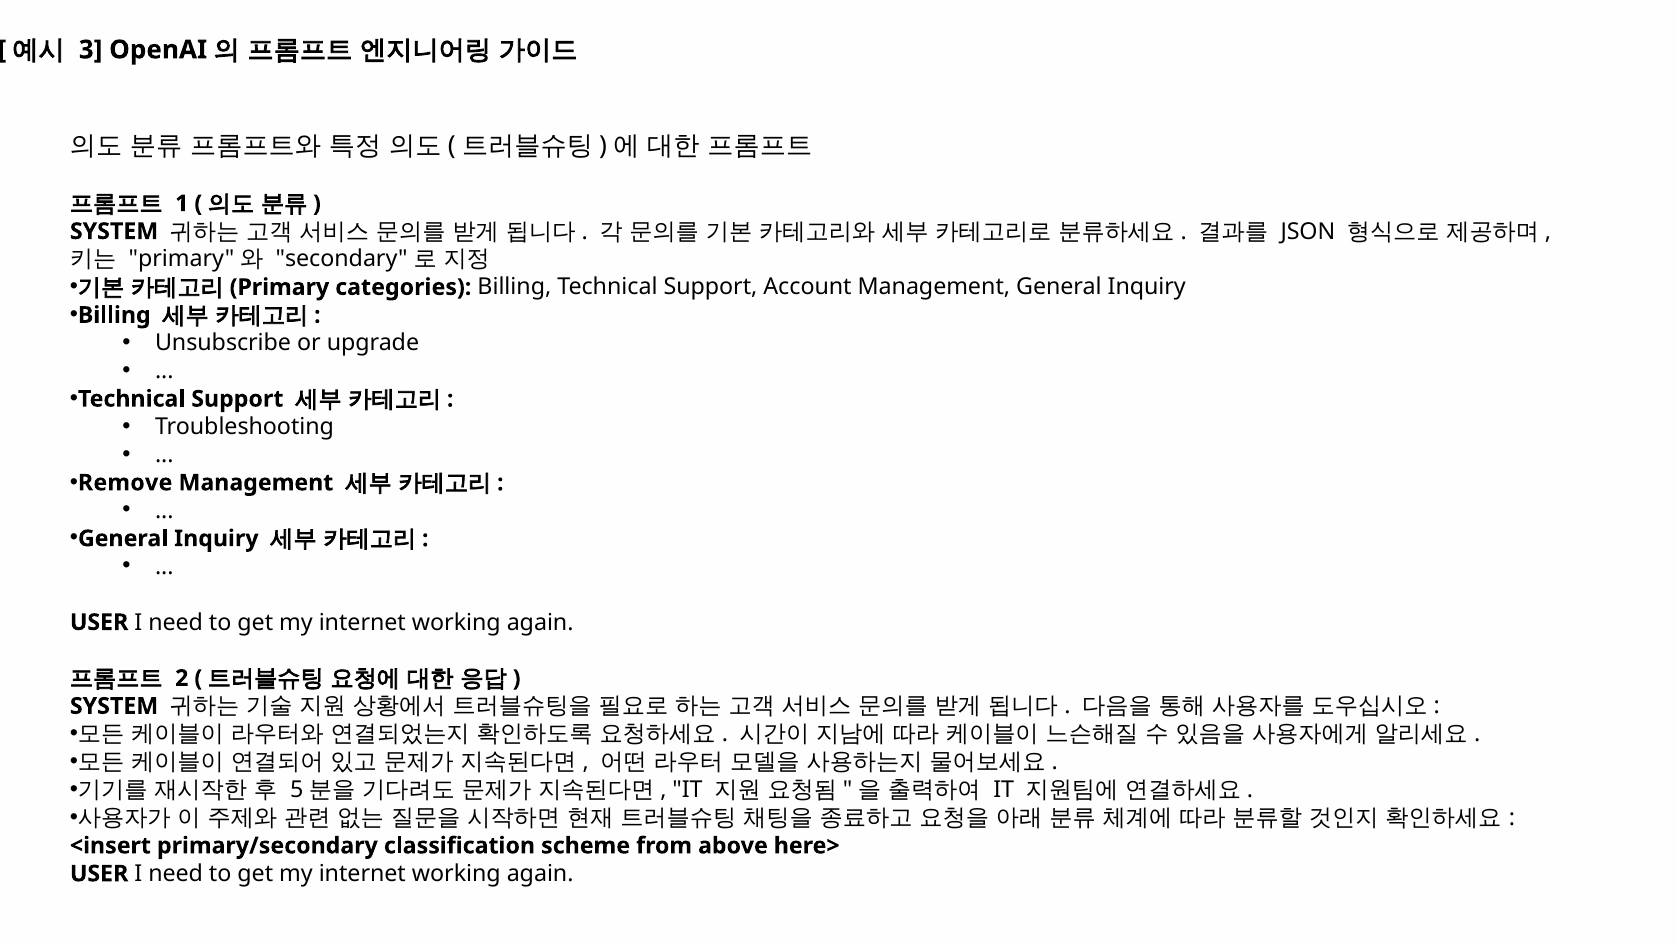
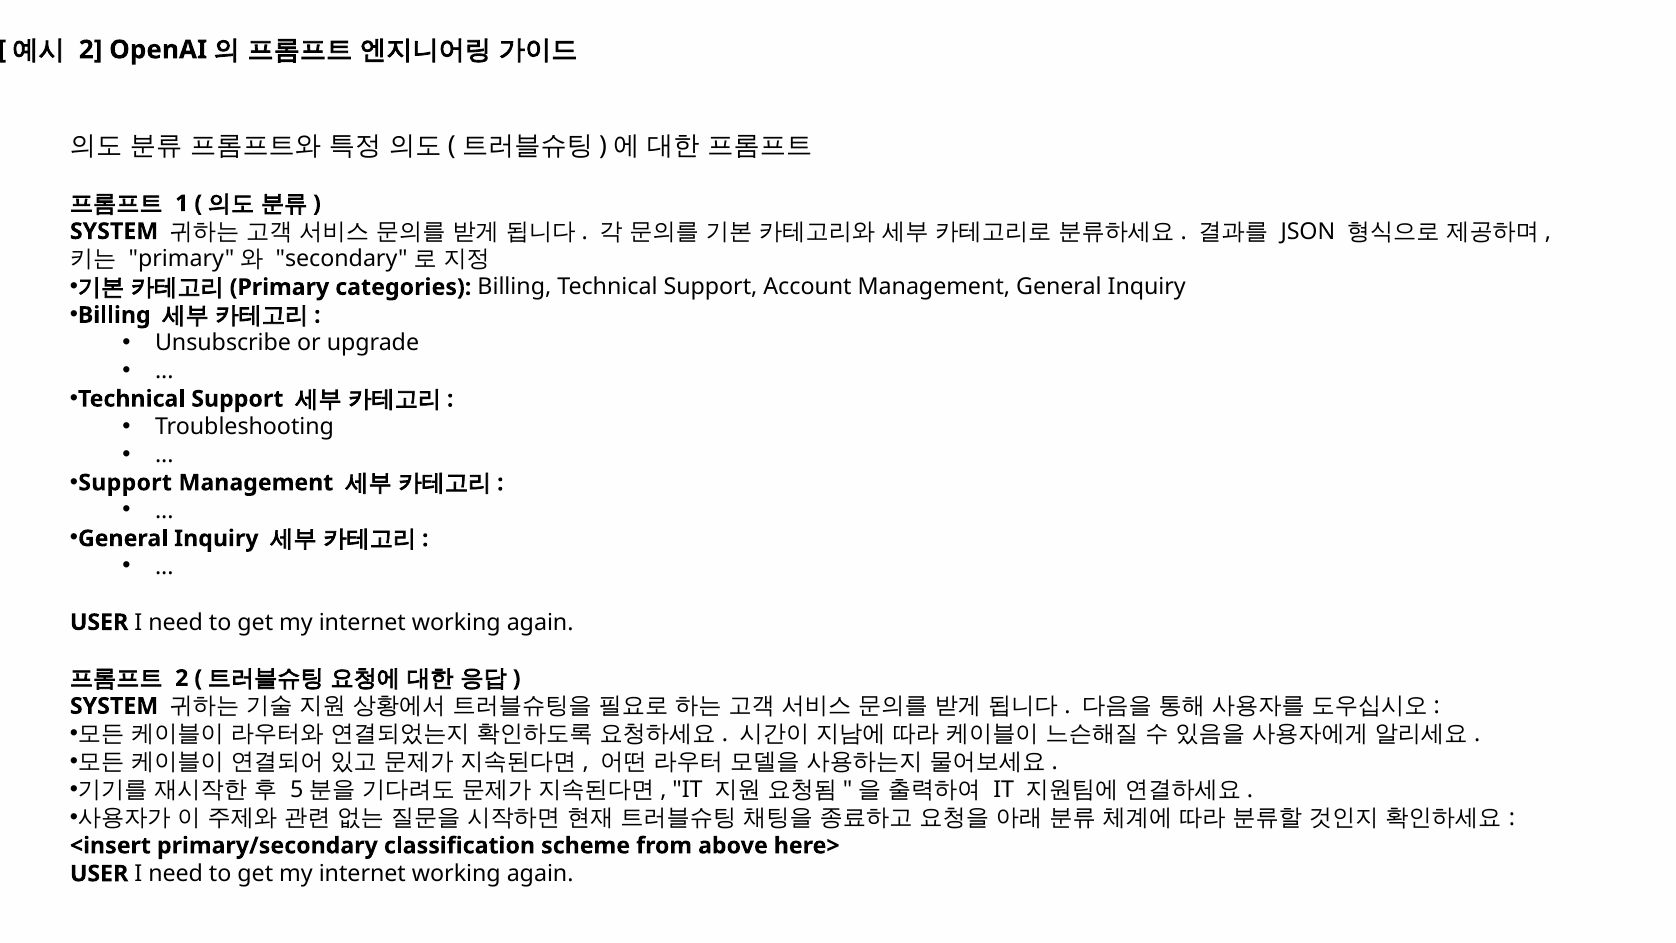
3: 3 -> 2 (91, 50)
Remove: Remove -> Support (125, 483)
